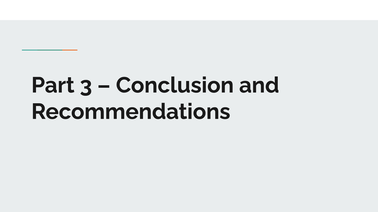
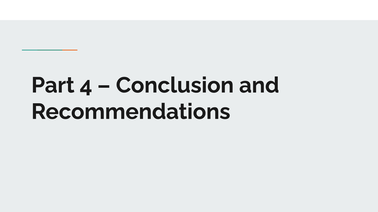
3: 3 -> 4 (86, 86)
